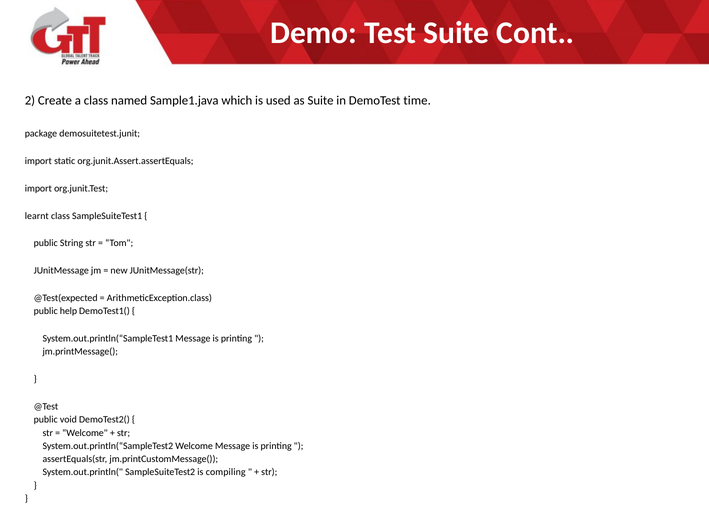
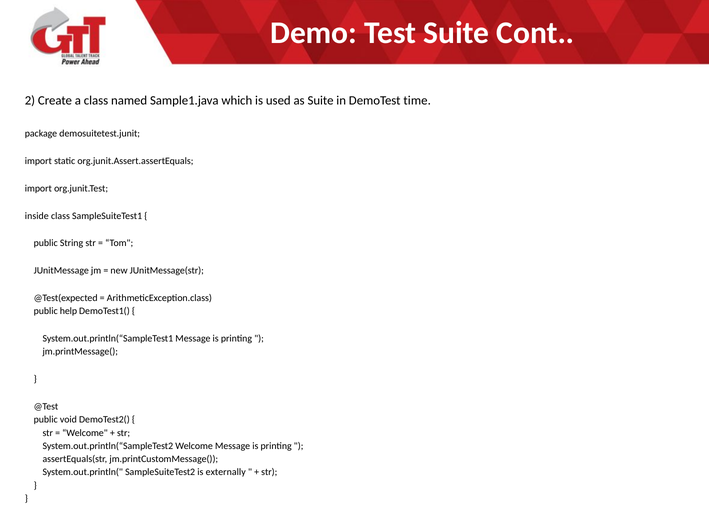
learnt: learnt -> inside (37, 216)
compiling: compiling -> externally (226, 473)
